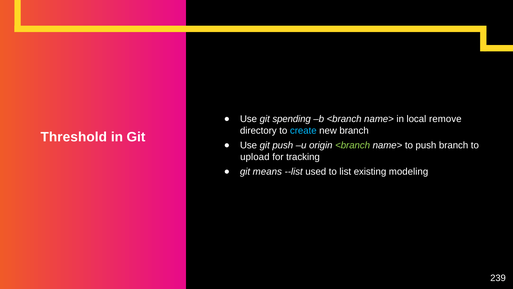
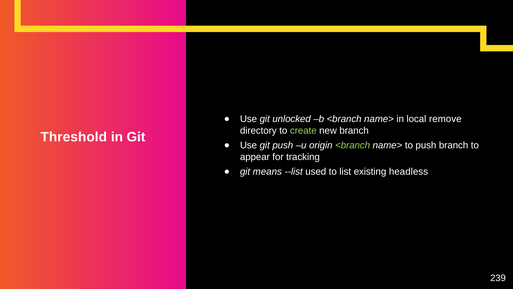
spending: spending -> unlocked (292, 119)
create colour: light blue -> light green (303, 131)
upload: upload -> appear (255, 157)
modeling: modeling -> headless (409, 172)
